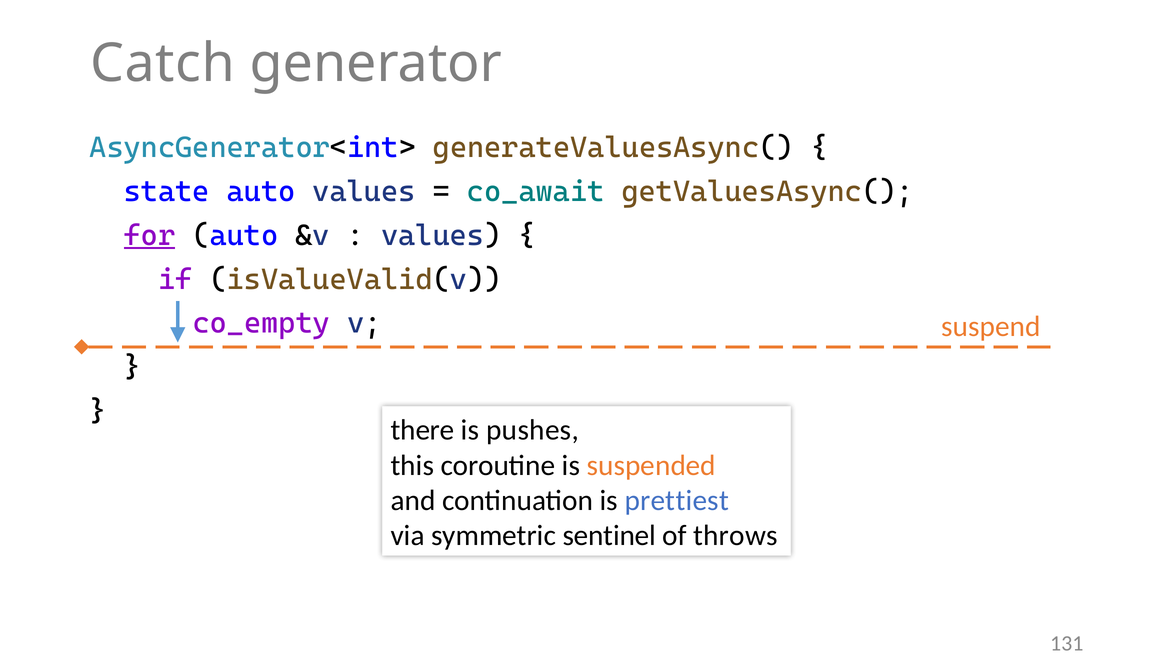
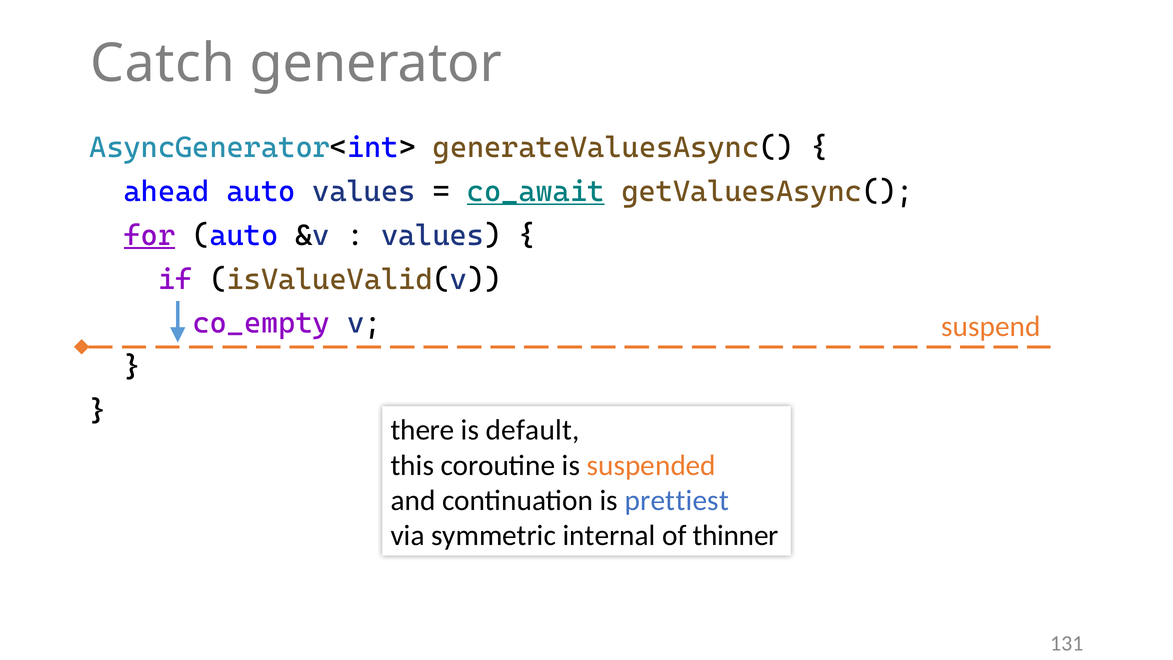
state: state -> ahead (167, 191)
co_await underline: none -> present (536, 191)
pushes: pushes -> default (533, 430)
sentinel: sentinel -> internal (609, 536)
throws: throws -> thinner (736, 536)
